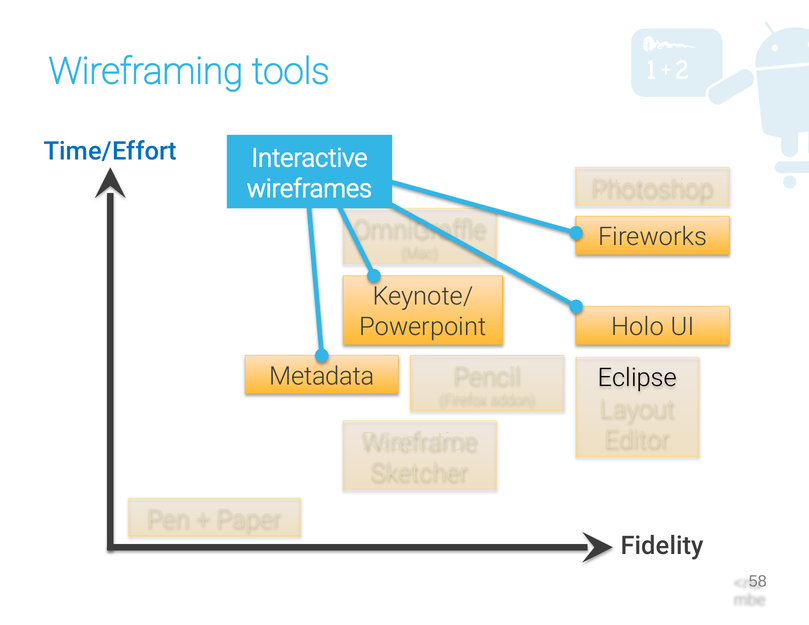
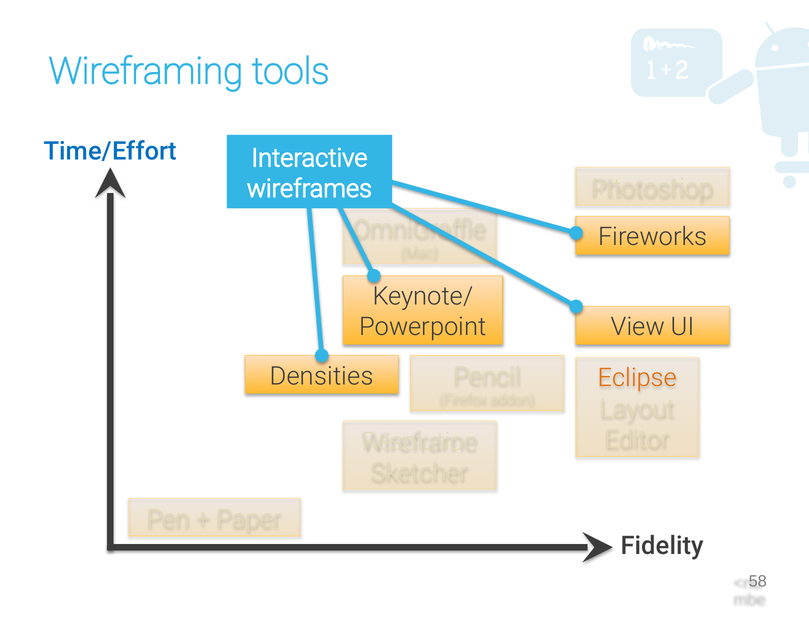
Holo: Holo -> View (638, 327)
Metadata: Metadata -> Densities (322, 376)
Eclipse colour: black -> orange (637, 378)
